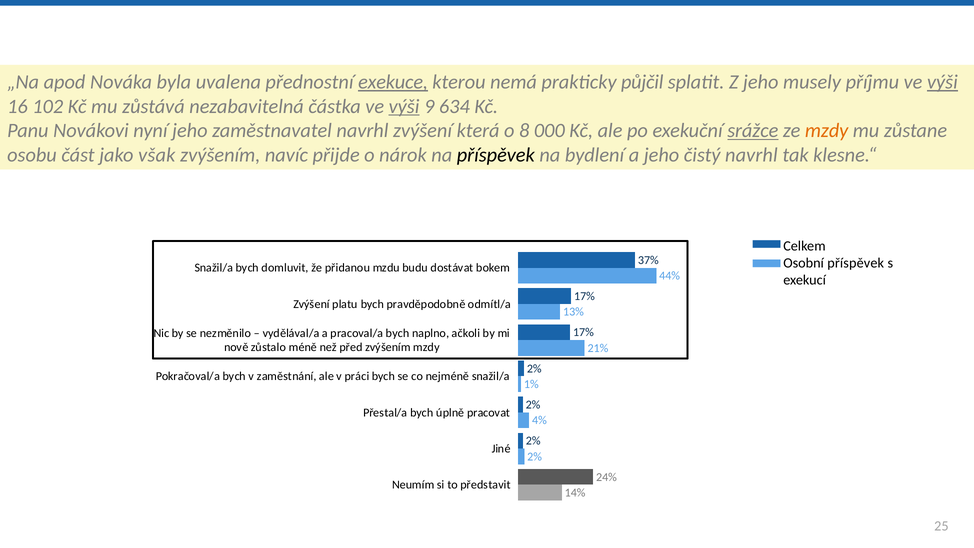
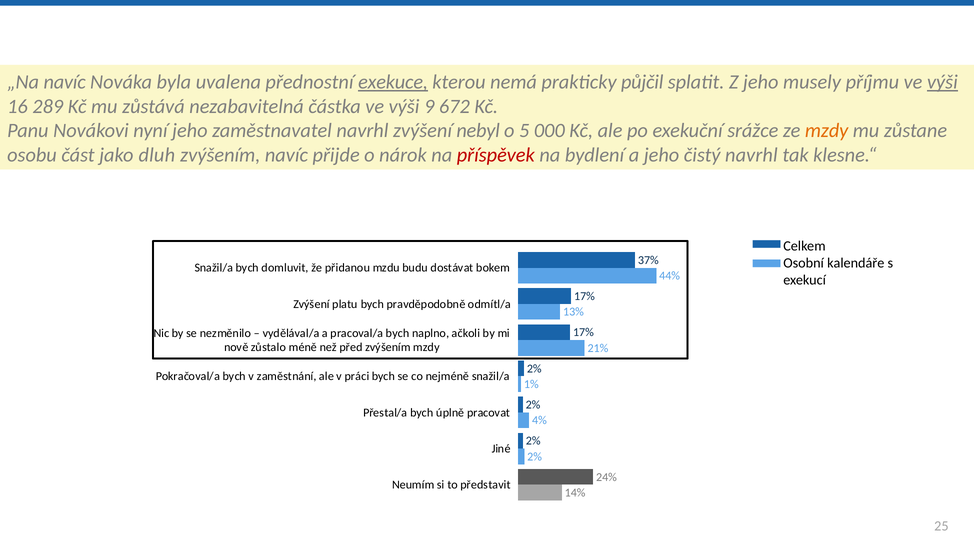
„Na apod: apod -> navíc (65, 82)
102: 102 -> 289 (48, 106)
výši underline: present -> none (404, 106)
634: 634 -> 672 (454, 106)
která: která -> nebyl (478, 131)
8: 8 -> 5 (524, 131)
srážce underline: present -> none (753, 131)
však: však -> dluh (157, 155)
příspěvek colour: black -> red (496, 155)
Osobní příspěvek: příspěvek -> kalendáře (856, 263)
